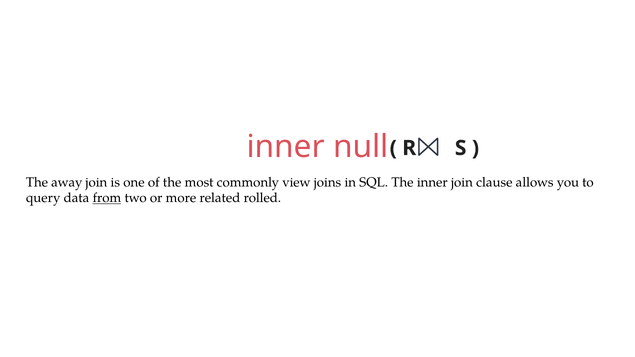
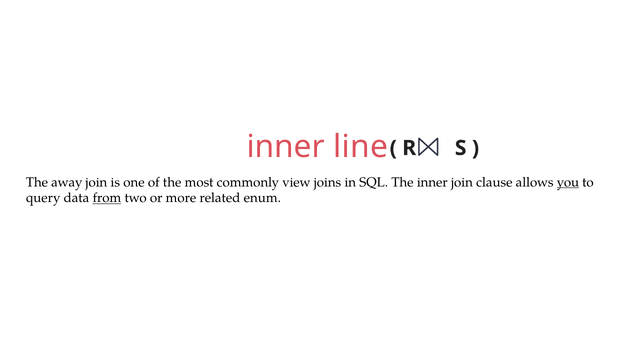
null: null -> line (361, 147)
you underline: none -> present (568, 182)
rolled: rolled -> enum (262, 198)
